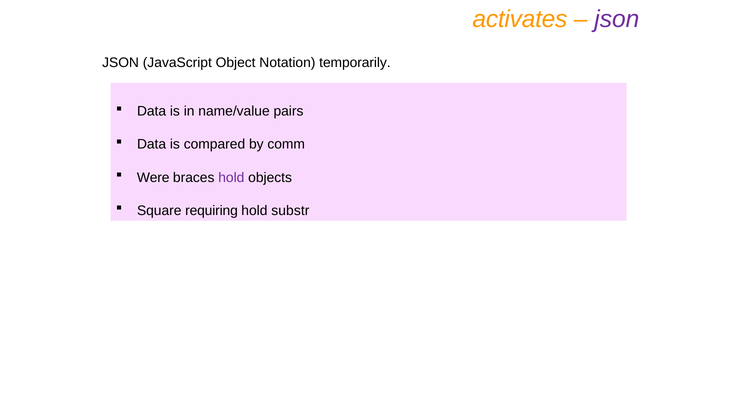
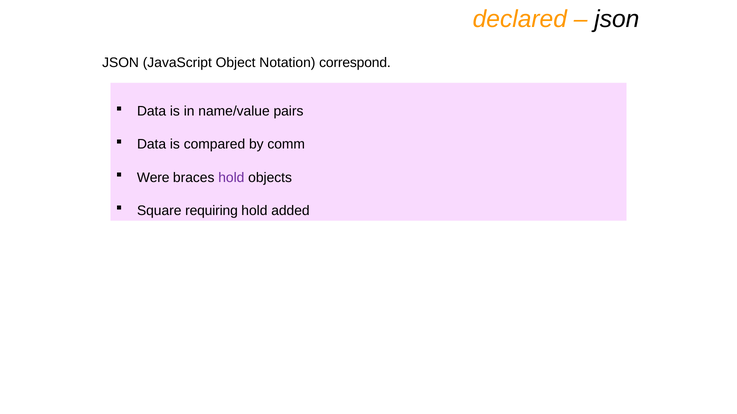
activates: activates -> declared (520, 19)
json colour: purple -> black (617, 19)
temporarily: temporarily -> correspond (355, 63)
substr: substr -> added (290, 211)
